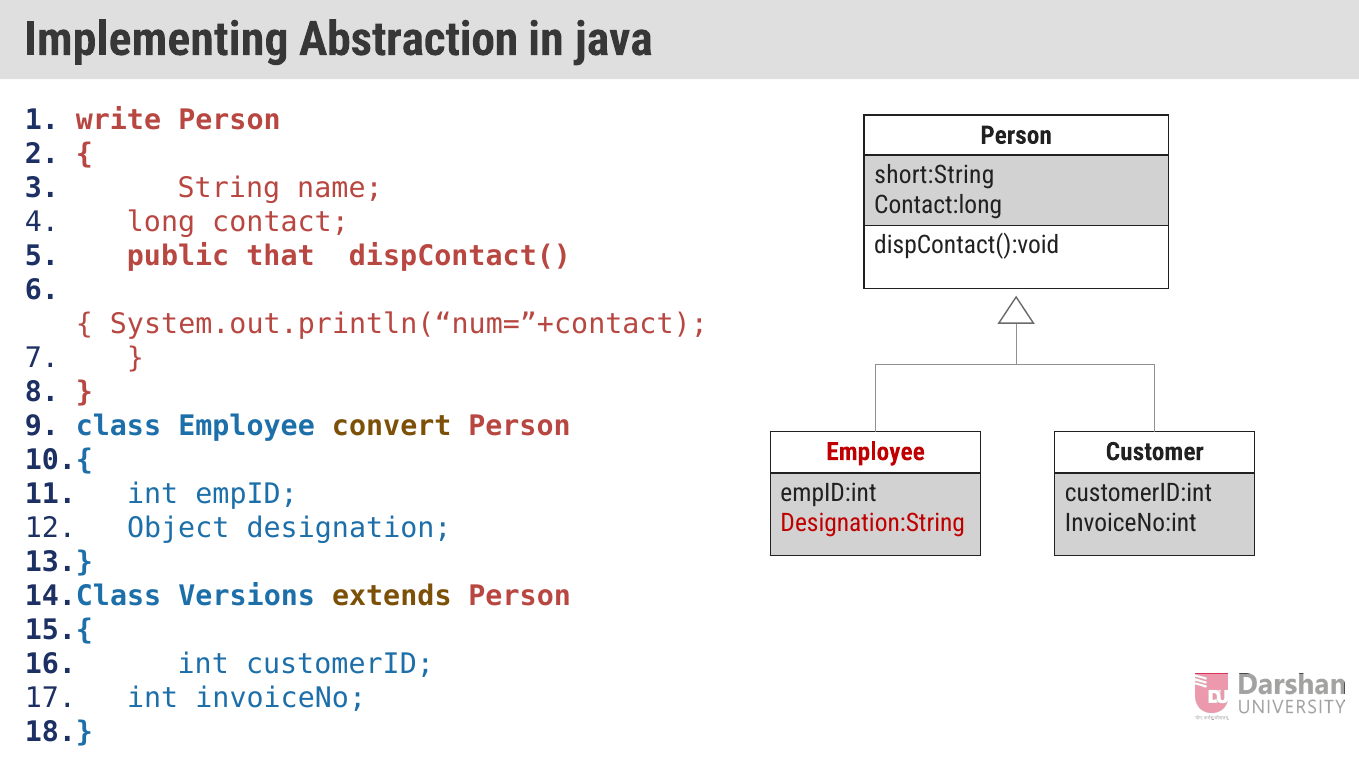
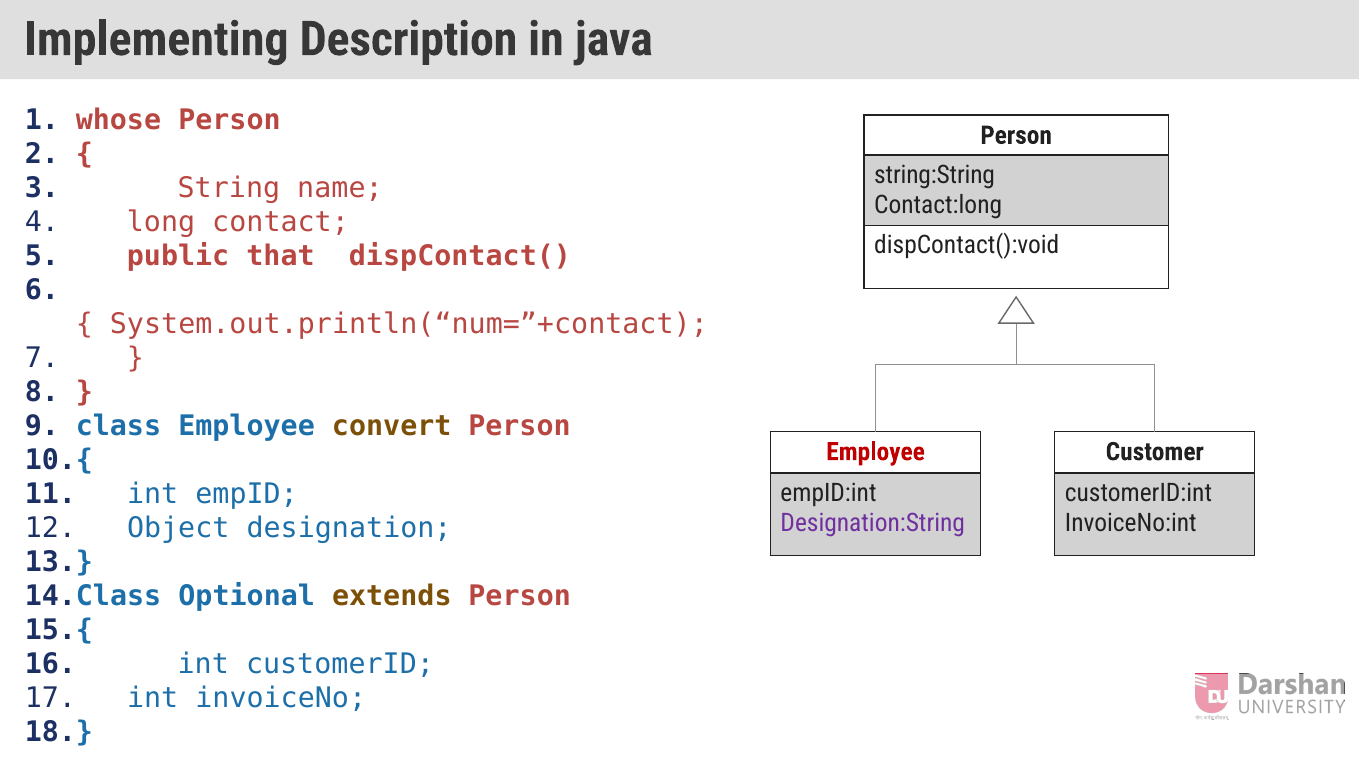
Abstraction: Abstraction -> Description (408, 39)
write: write -> whose (118, 120)
short:String: short:String -> string:String (935, 176)
Designation:String colour: red -> purple (873, 523)
Versions: Versions -> Optional (247, 596)
